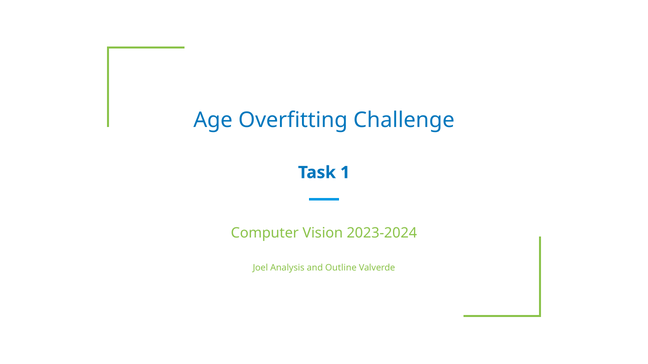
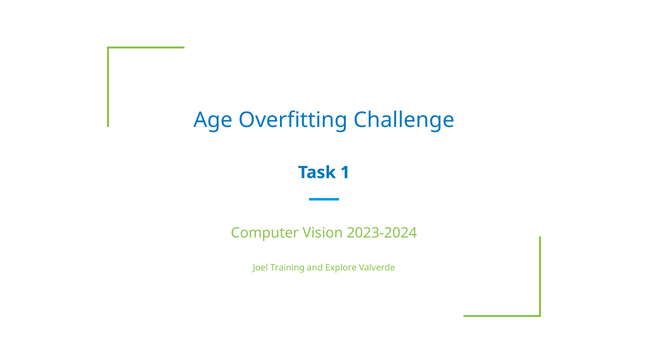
Analysis: Analysis -> Training (287, 268)
Outline: Outline -> Explore (341, 268)
